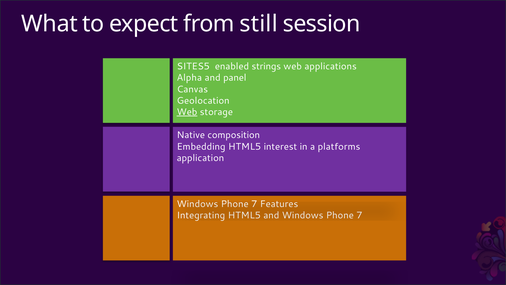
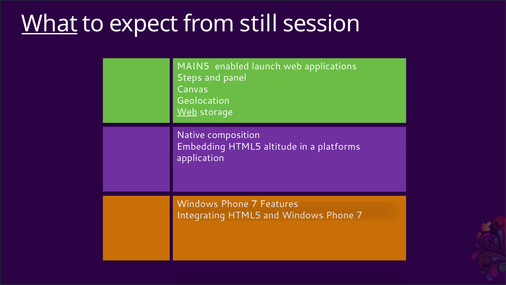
What underline: none -> present (50, 24)
SITES5: SITES5 -> MAIN5 (193, 66)
strings: strings -> launch (266, 66)
Alpha: Alpha -> Steps (189, 78)
interest: interest -> altitude (280, 146)
